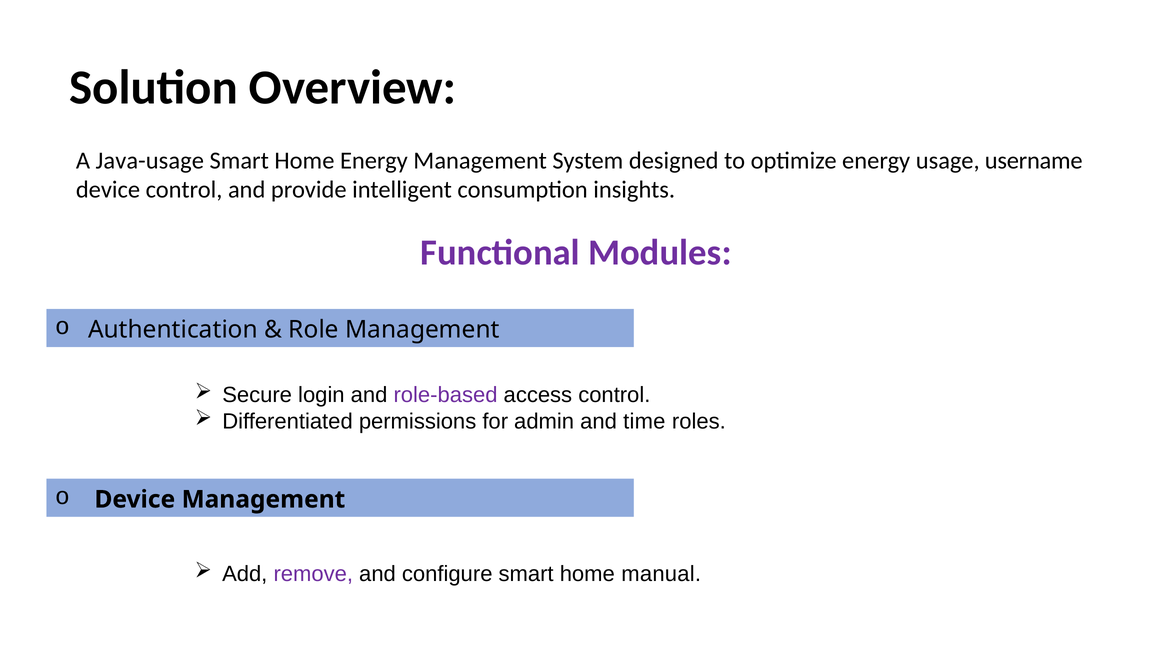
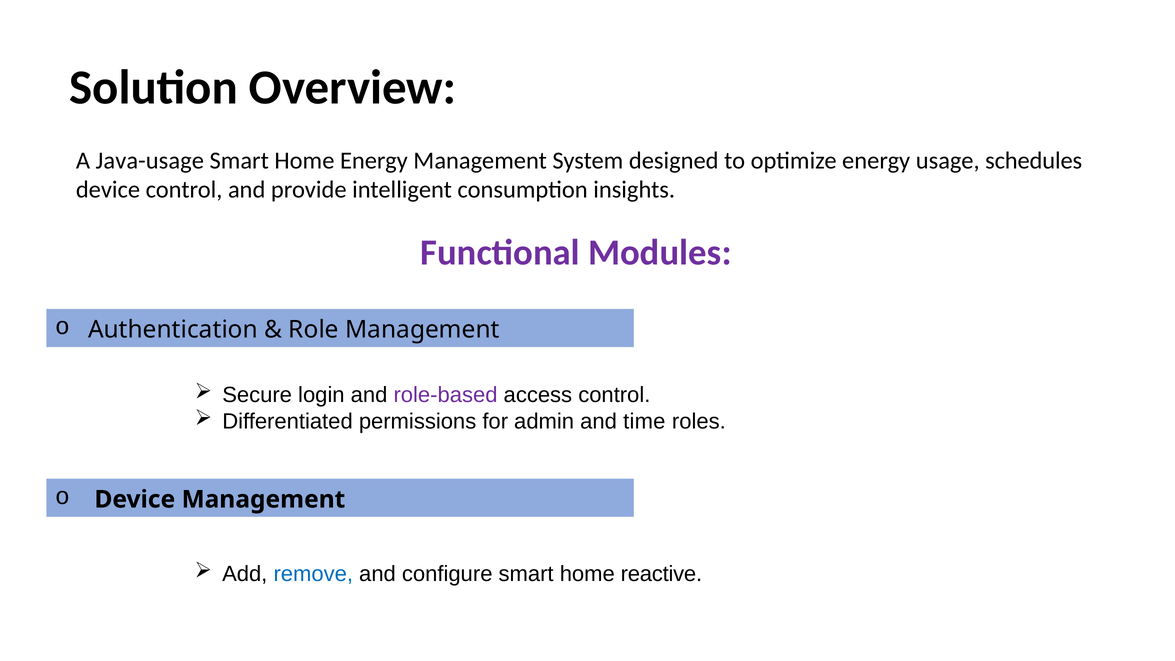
username: username -> schedules (1034, 160)
remove colour: purple -> blue (313, 574)
manual: manual -> reactive (661, 574)
